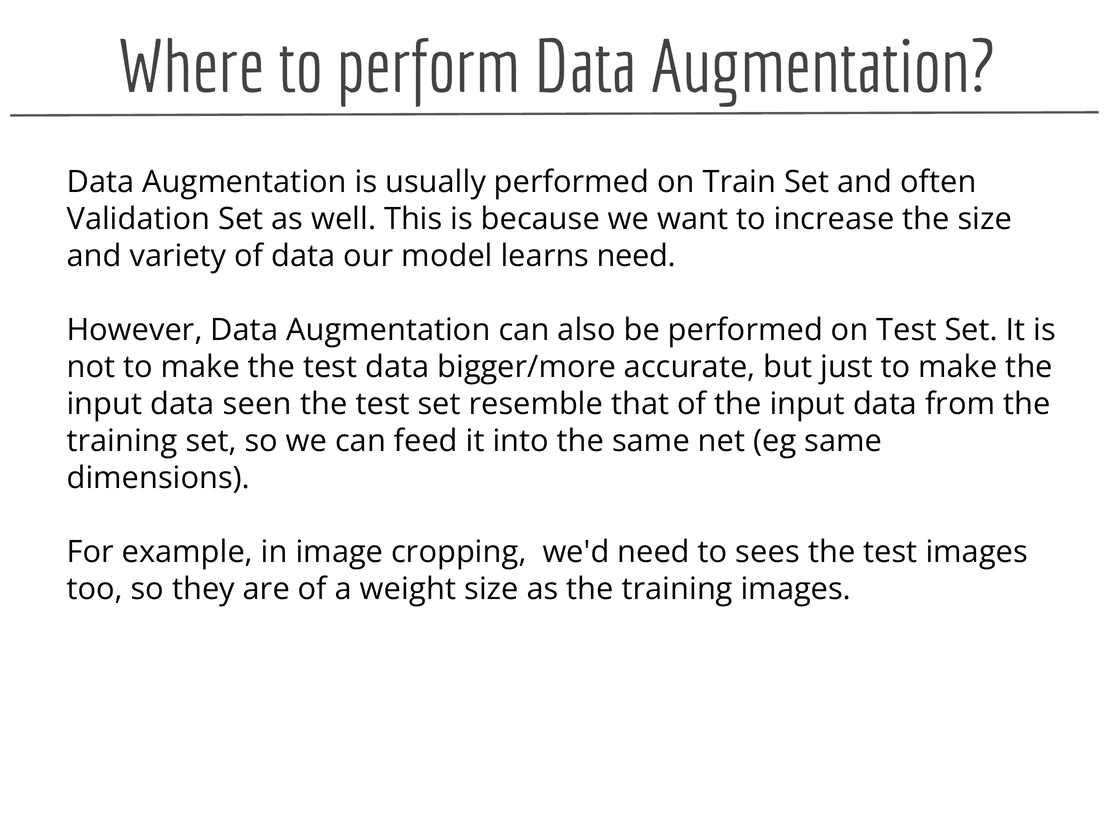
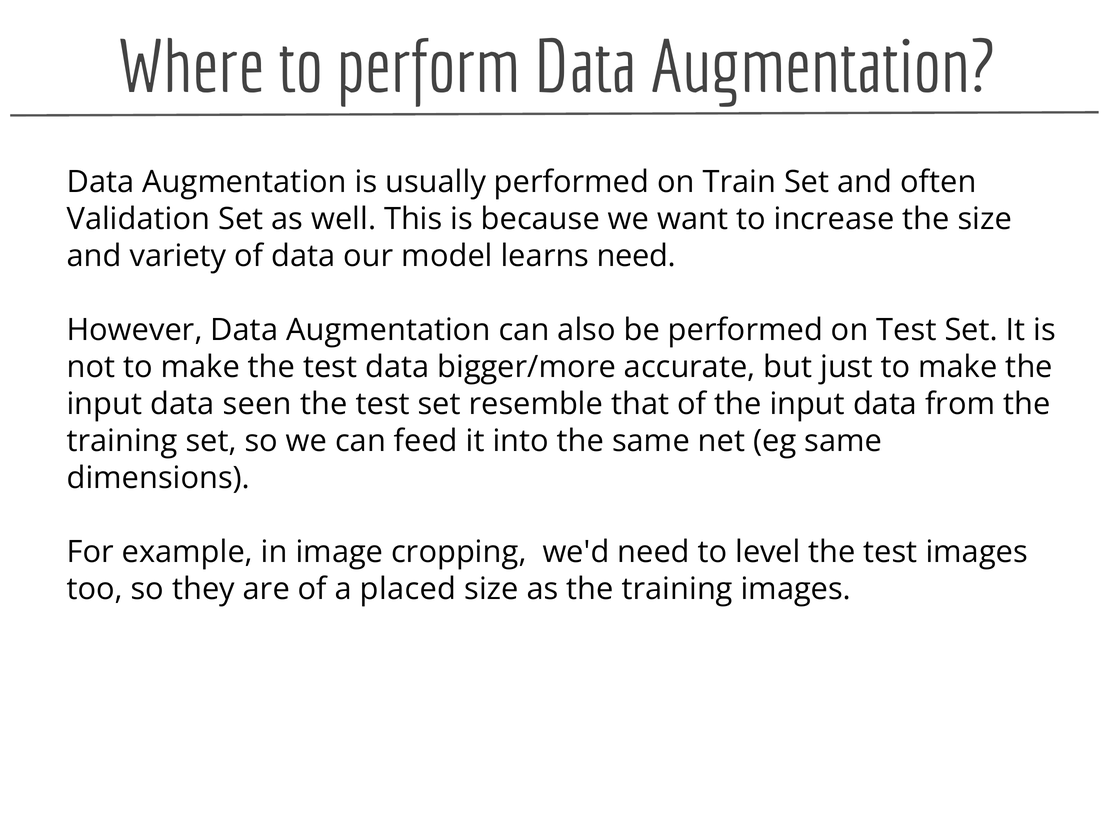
sees: sees -> level (768, 552)
weight: weight -> placed (408, 589)
